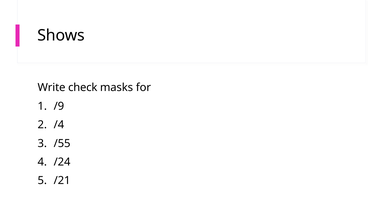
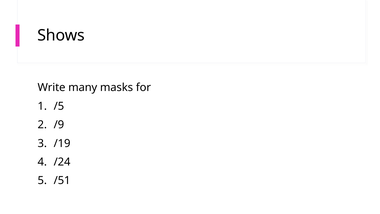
check: check -> many (83, 87)
/9: /9 -> /5 (59, 106)
/4: /4 -> /9 (59, 125)
/55: /55 -> /19 (62, 143)
/21: /21 -> /51 (62, 180)
